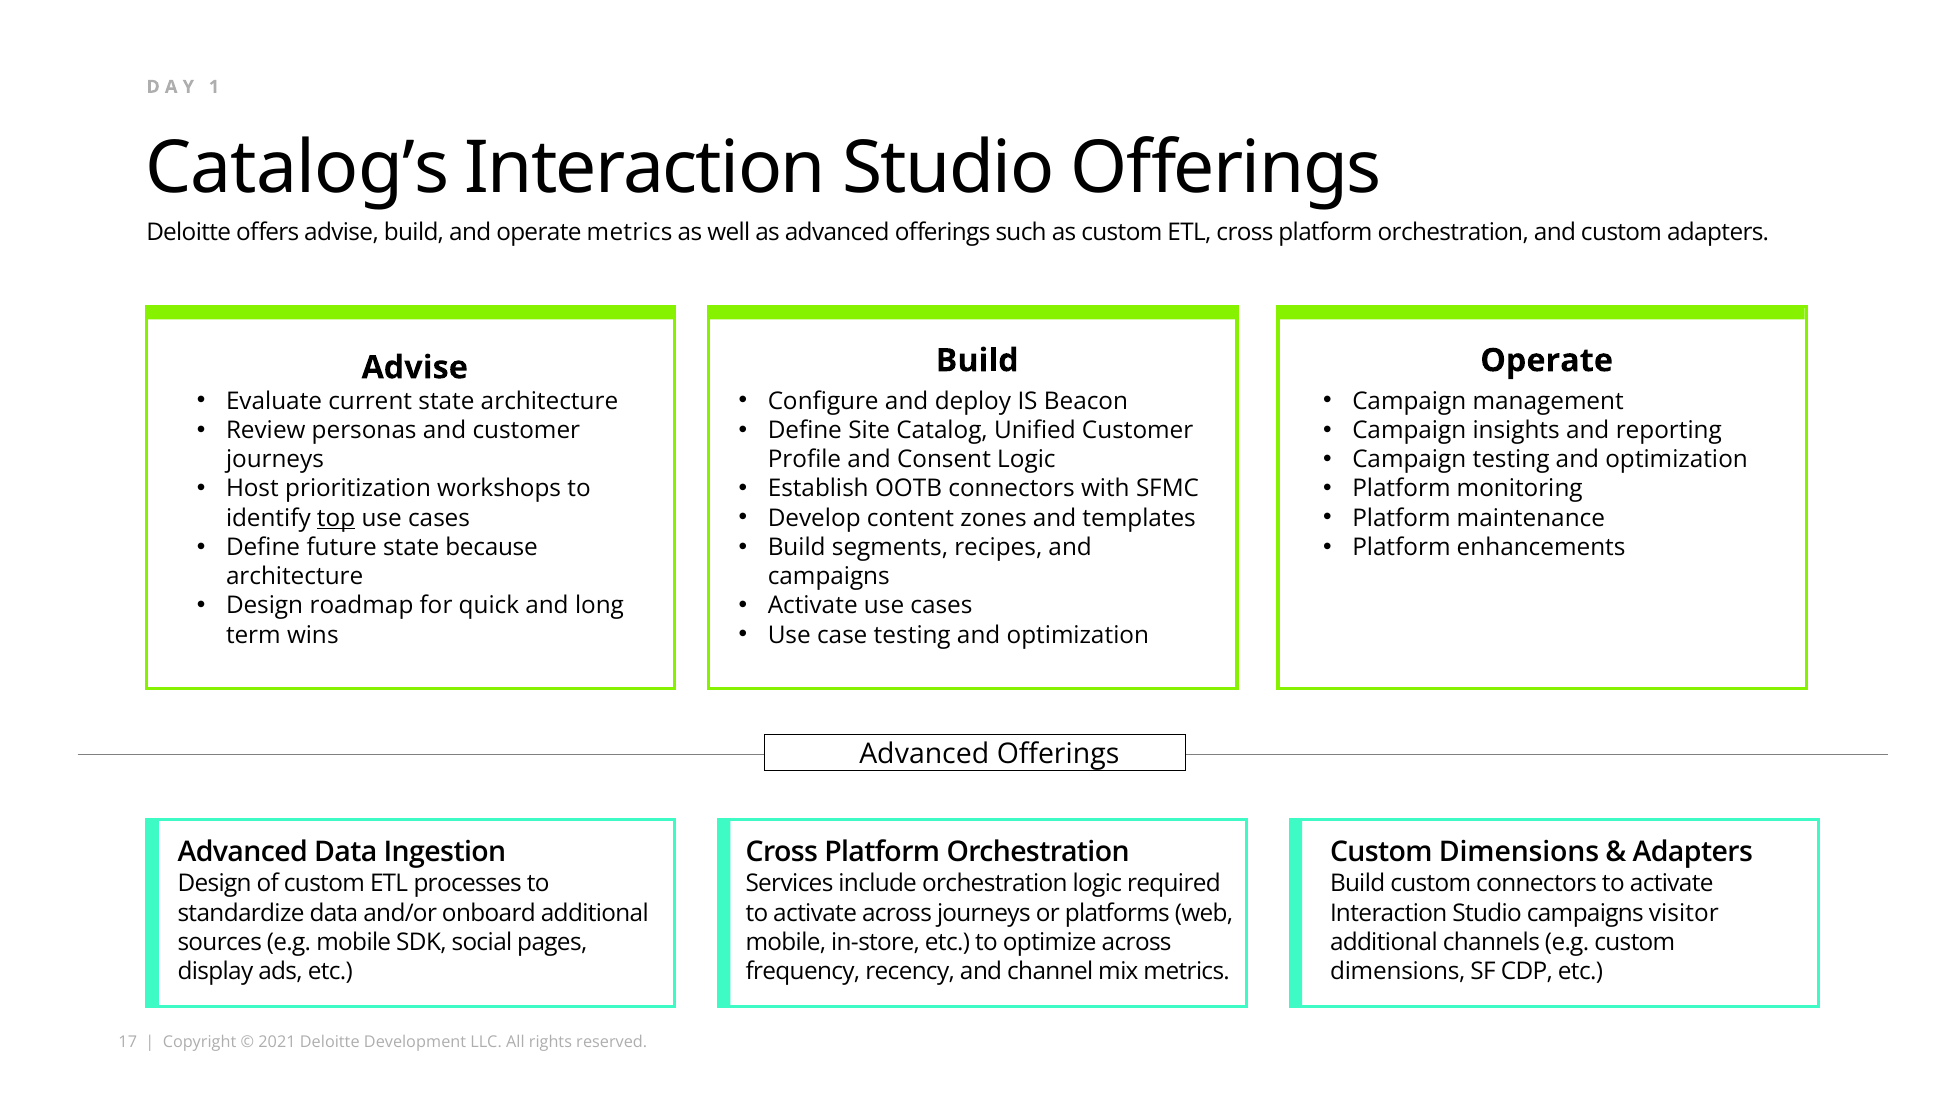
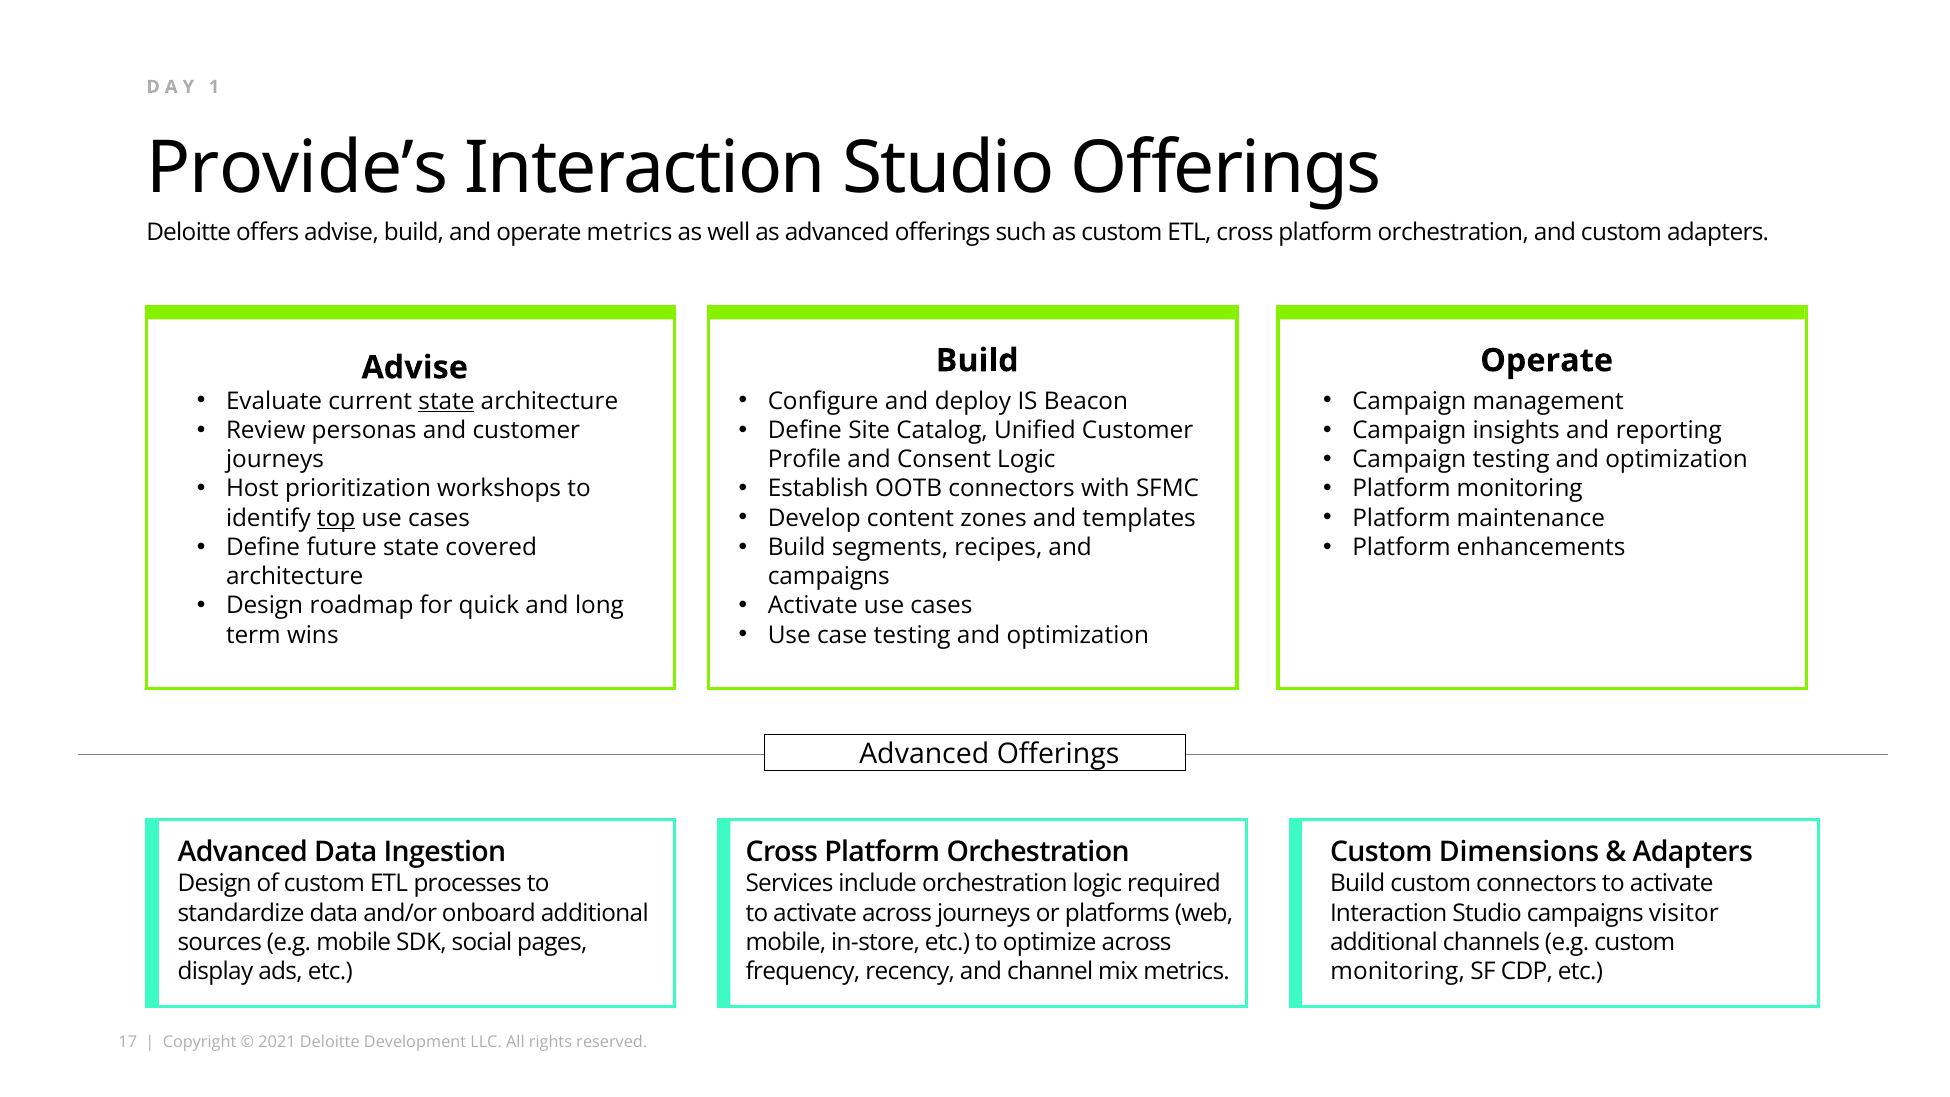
Catalog’s: Catalog’s -> Provide’s (297, 168)
state underline: none -> present (446, 401)
because: because -> covered (491, 547)
dimensions: dimensions -> monitoring (1398, 972)
